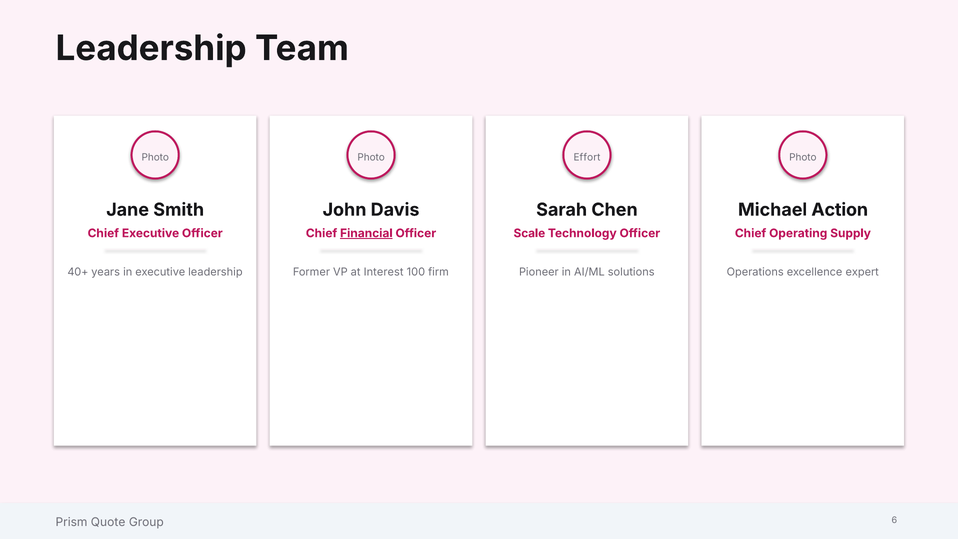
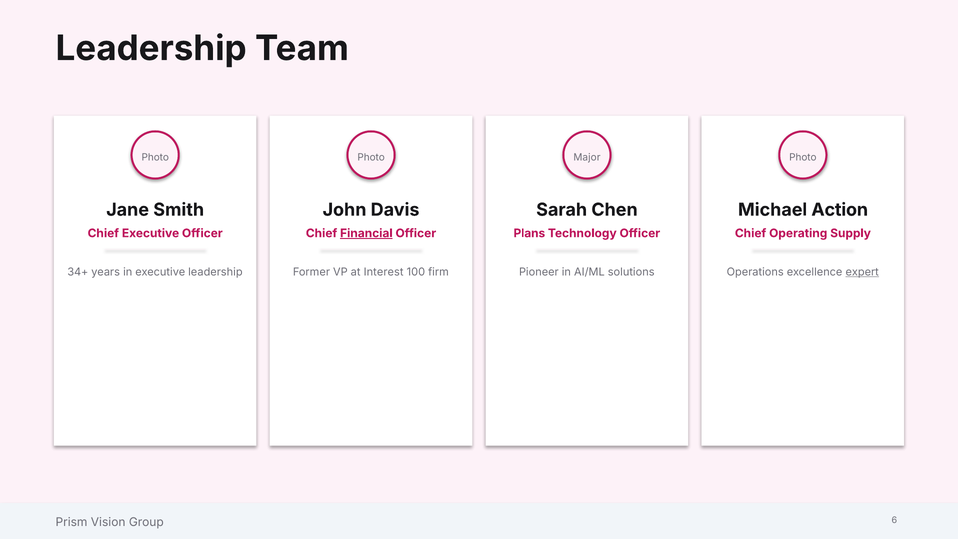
Effort: Effort -> Major (587, 157)
Scale: Scale -> Plans (529, 233)
40+: 40+ -> 34+ (78, 272)
expert underline: none -> present (862, 272)
Quote: Quote -> Vision (108, 522)
